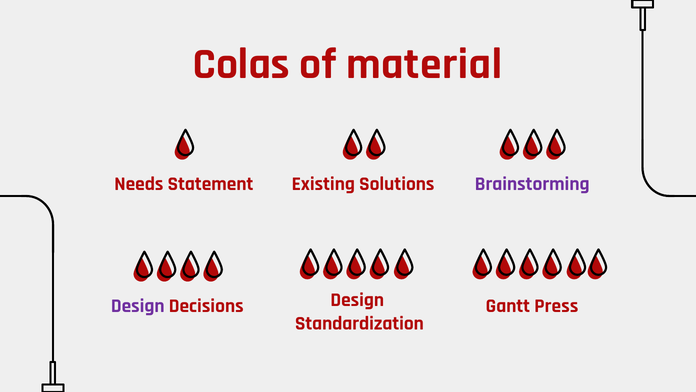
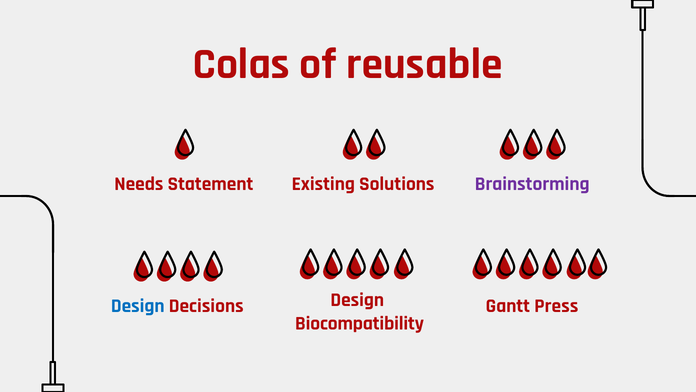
material: material -> reusable (425, 64)
Design colour: purple -> blue (138, 305)
Standardization: Standardization -> Biocompatibility (359, 323)
